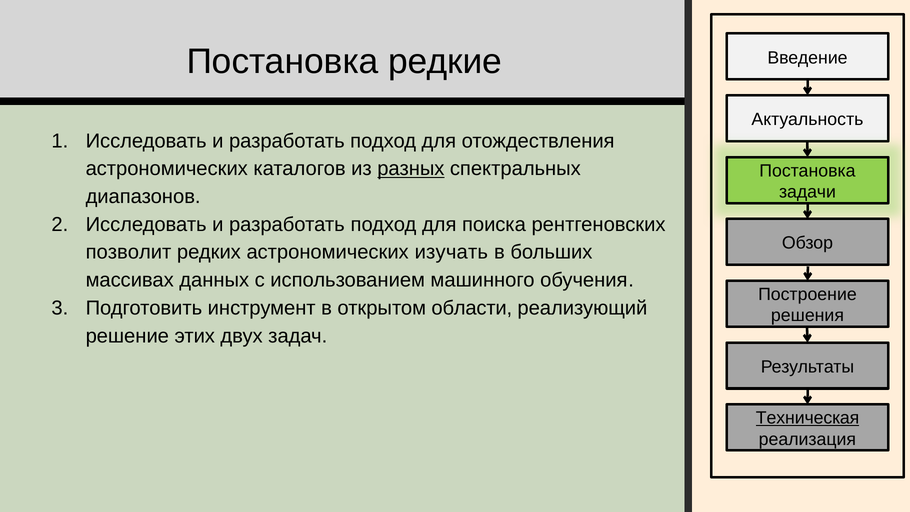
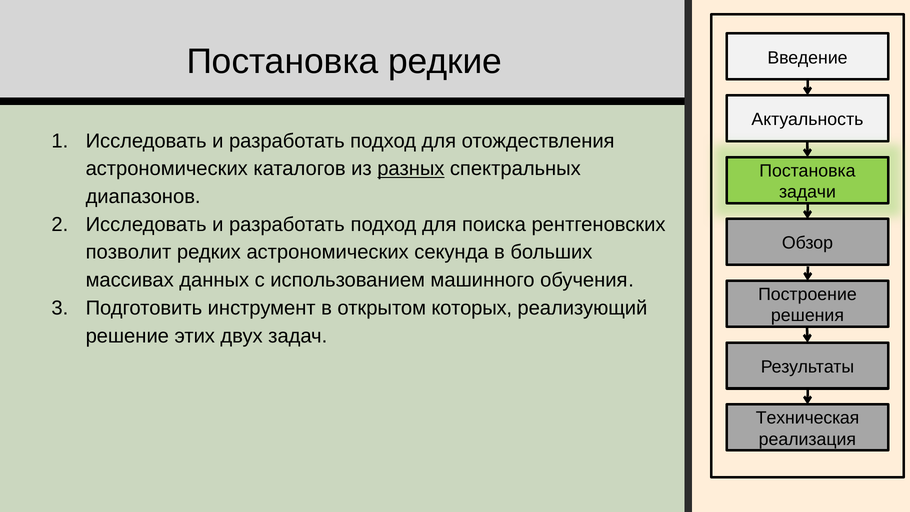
изучать: изучать -> секунда (451, 252)
области: области -> которых (472, 308)
Техническая underline: present -> none (808, 418)
